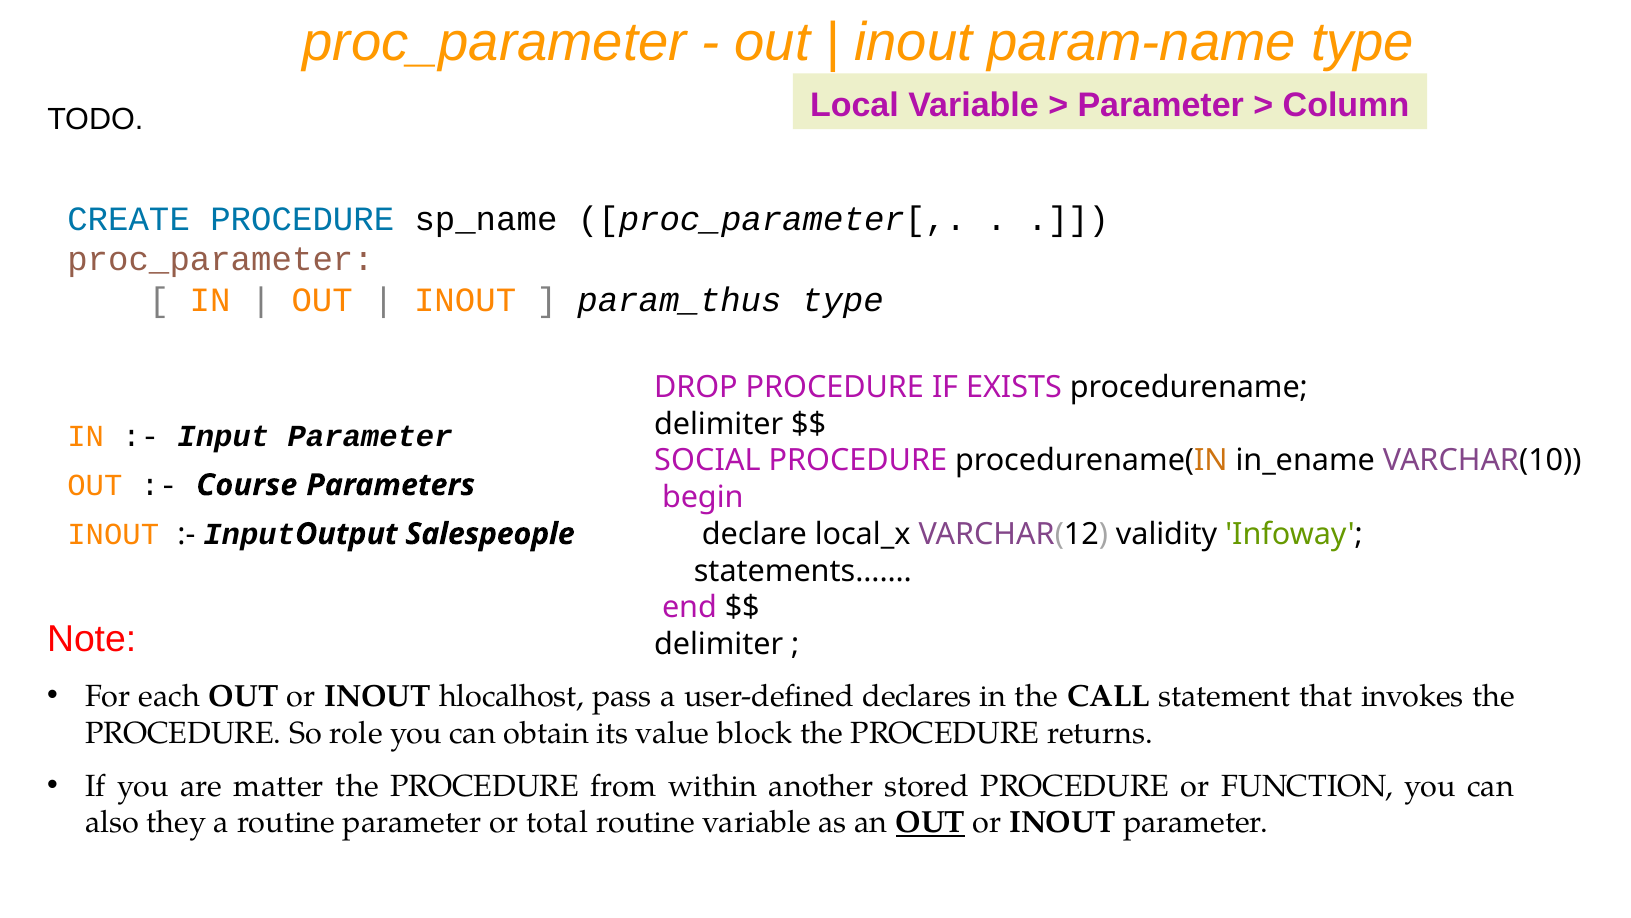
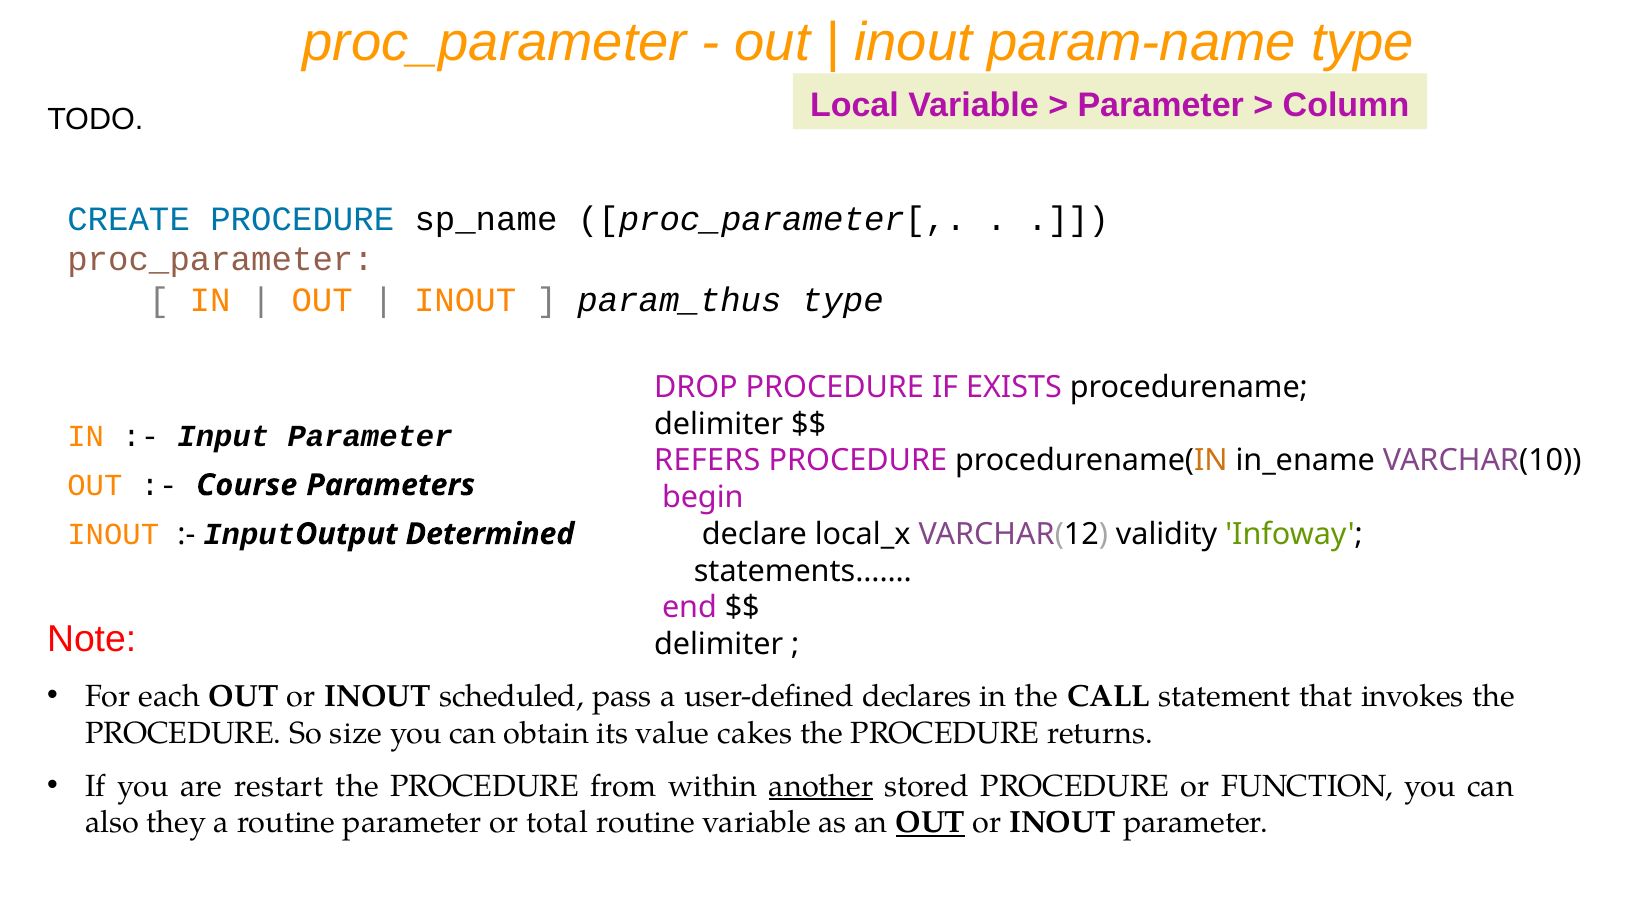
SOCIAL: SOCIAL -> REFERS (707, 461)
Salespeople: Salespeople -> Determined (490, 534)
hlocalhost: hlocalhost -> scheduled (512, 696)
role: role -> size (356, 733)
block: block -> cakes (755, 733)
matter: matter -> restart (279, 785)
another underline: none -> present (821, 785)
